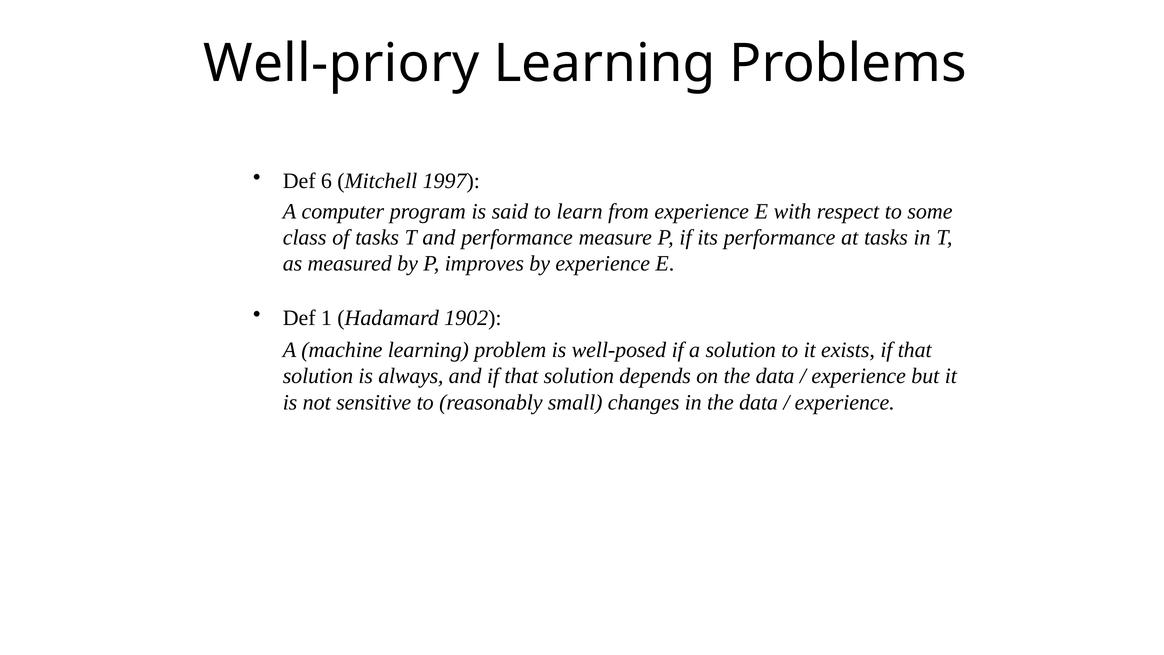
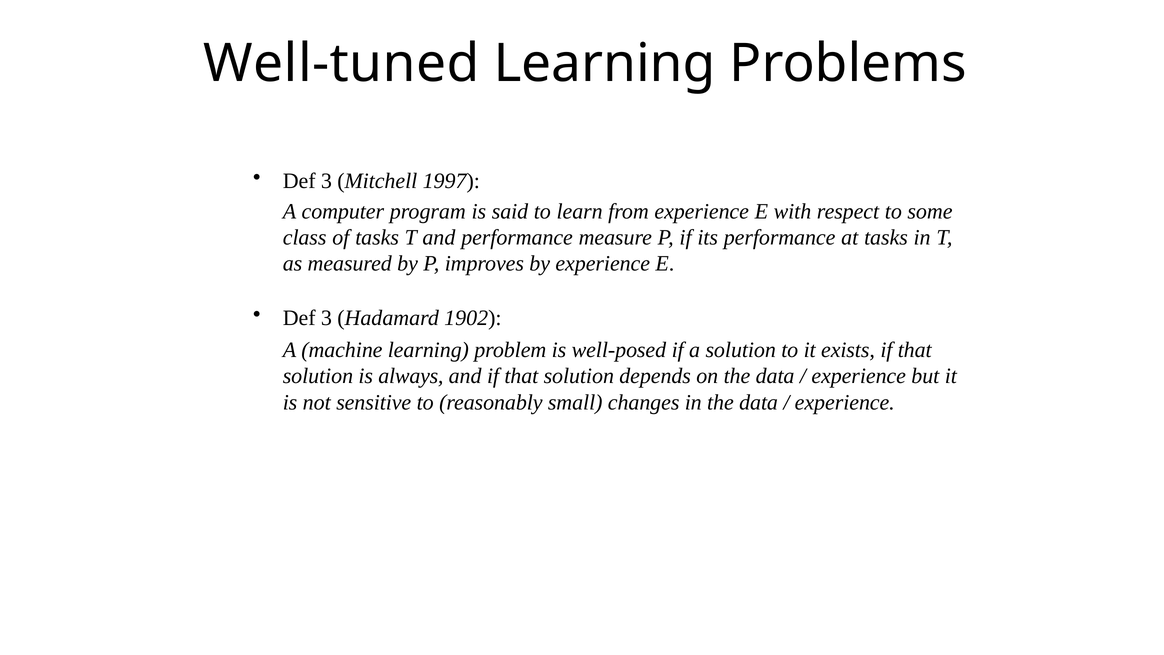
Well-priory: Well-priory -> Well-tuned (341, 64)
6: 6 -> 3 (326, 181)
1: 1 -> 3 (326, 318)
